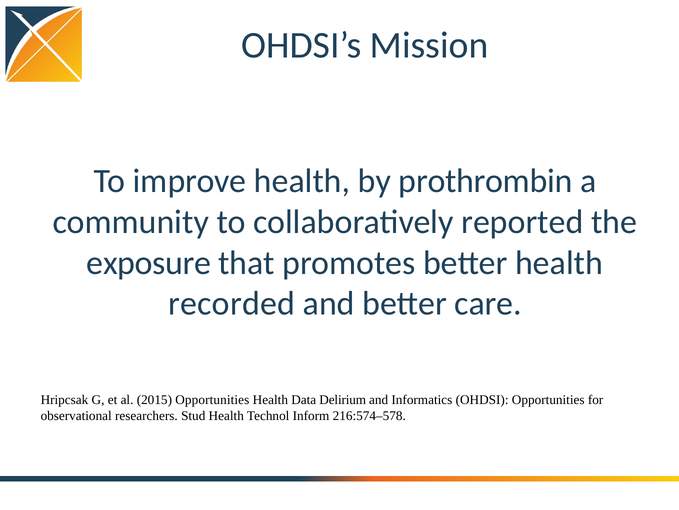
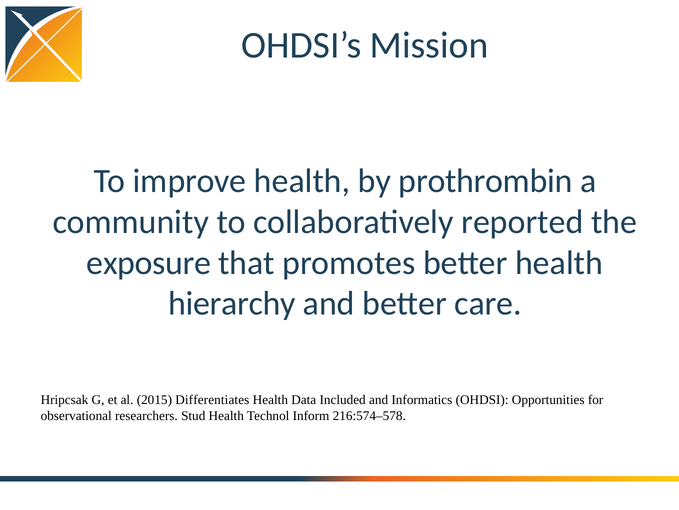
recorded: recorded -> hierarchy (232, 303)
2015 Opportunities: Opportunities -> Differentiates (212, 399)
Delirium: Delirium -> Included (343, 399)
